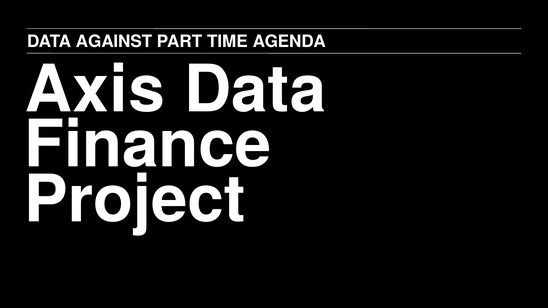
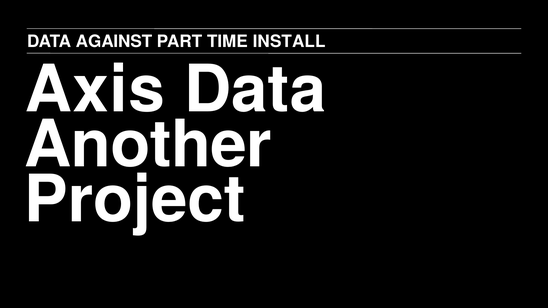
AGENDA: AGENDA -> INSTALL (289, 41)
Finance: Finance -> Another (148, 145)
